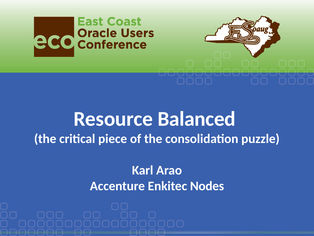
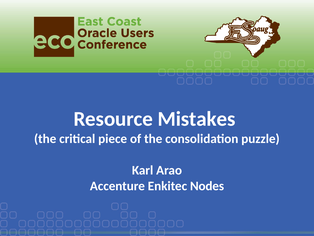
Balanced: Balanced -> Mistakes (197, 119)
